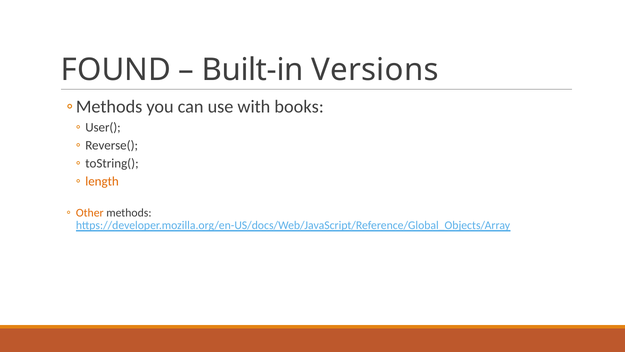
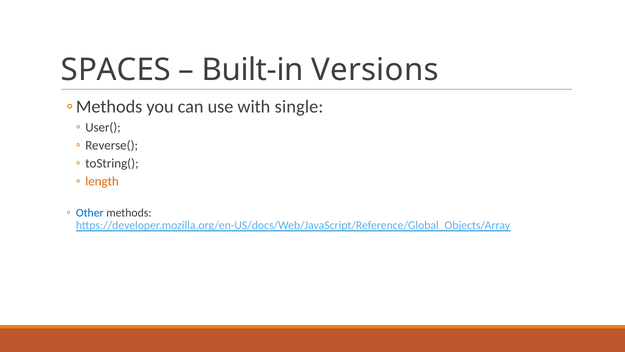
FOUND: FOUND -> SPACES (116, 70)
books: books -> single (299, 107)
Other colour: orange -> blue (90, 212)
